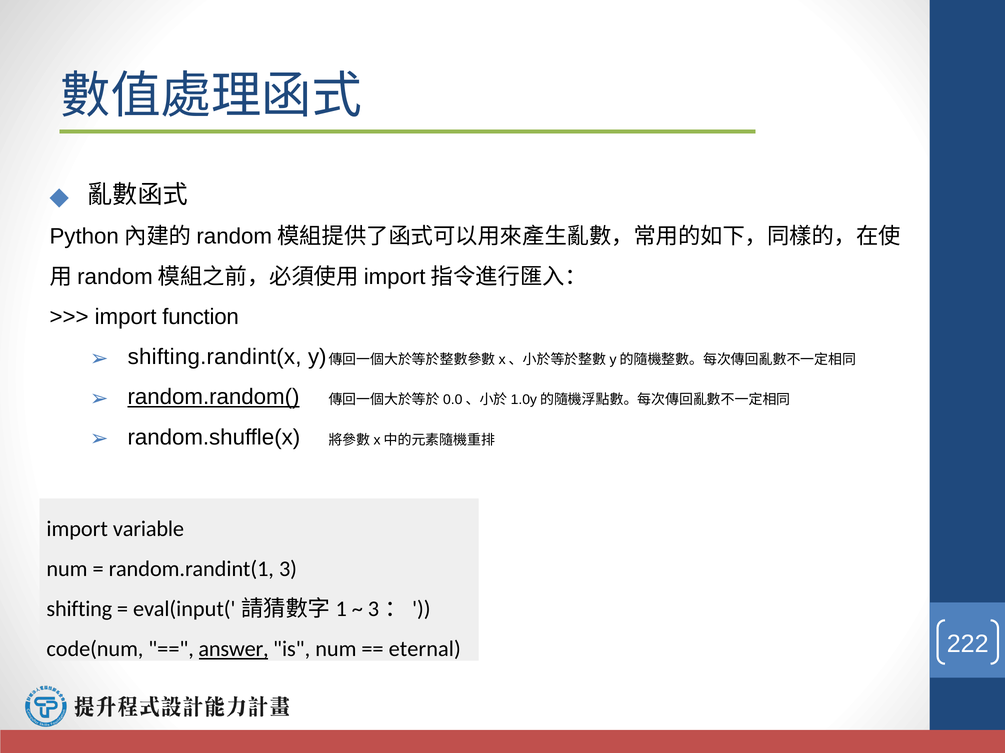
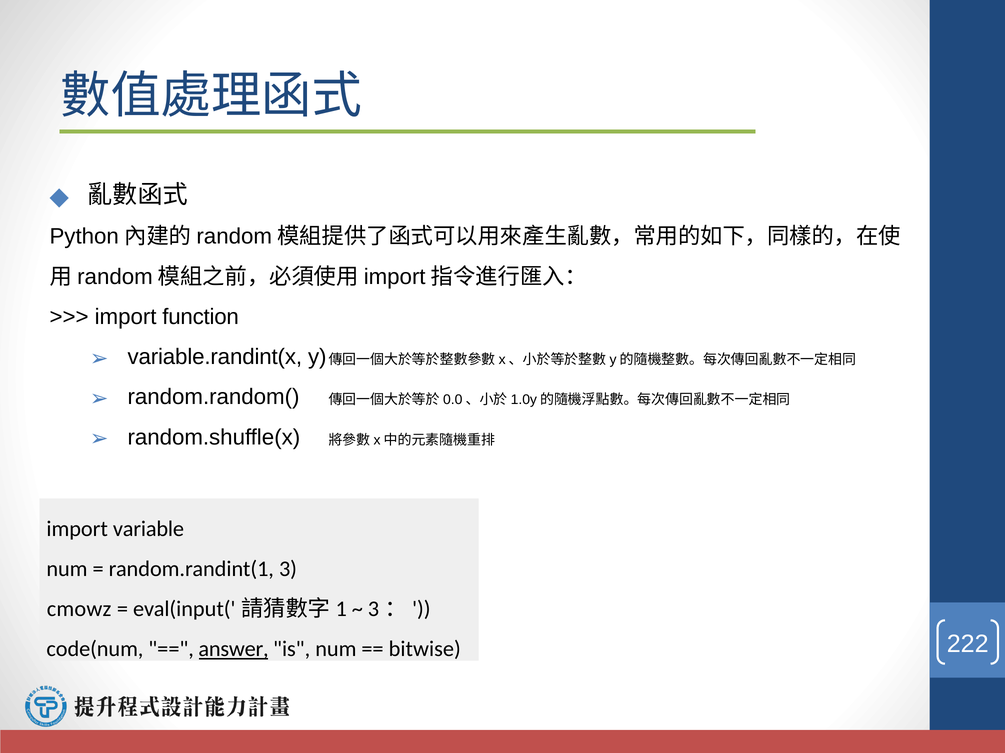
shifting.randint(x: shifting.randint(x -> variable.randint(x (215, 357)
random.random( underline: present -> none (214, 397)
shifting: shifting -> cmowz (79, 610)
eternal: eternal -> bitwise (425, 650)
